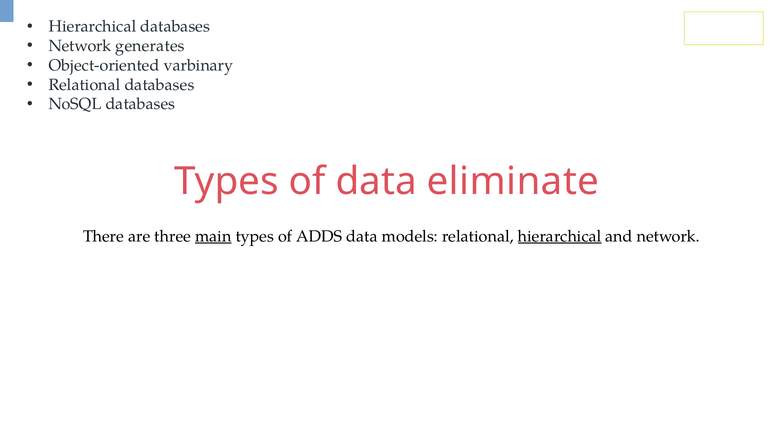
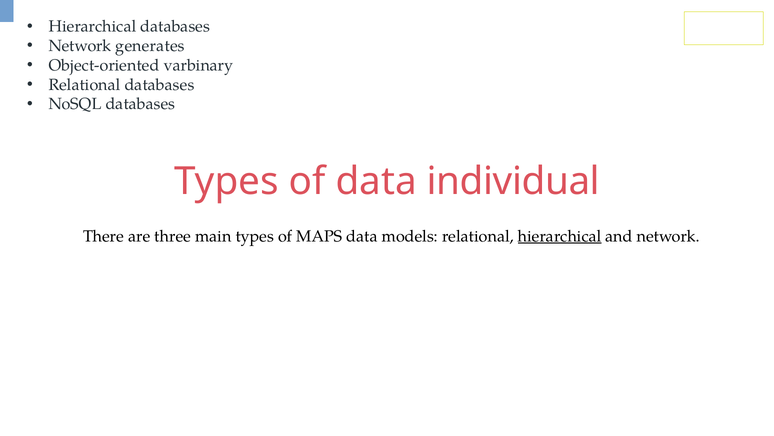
eliminate: eliminate -> individual (513, 181)
main underline: present -> none (213, 236)
ADDS: ADDS -> MAPS (319, 236)
